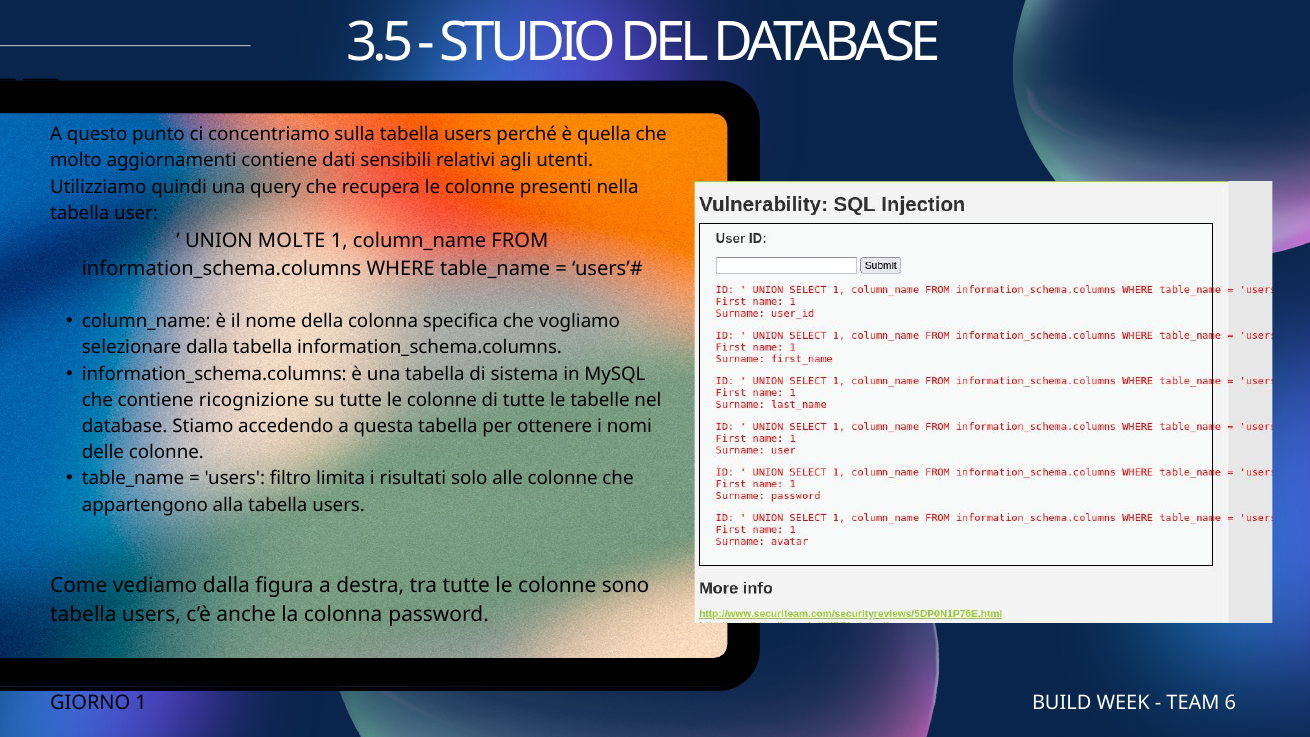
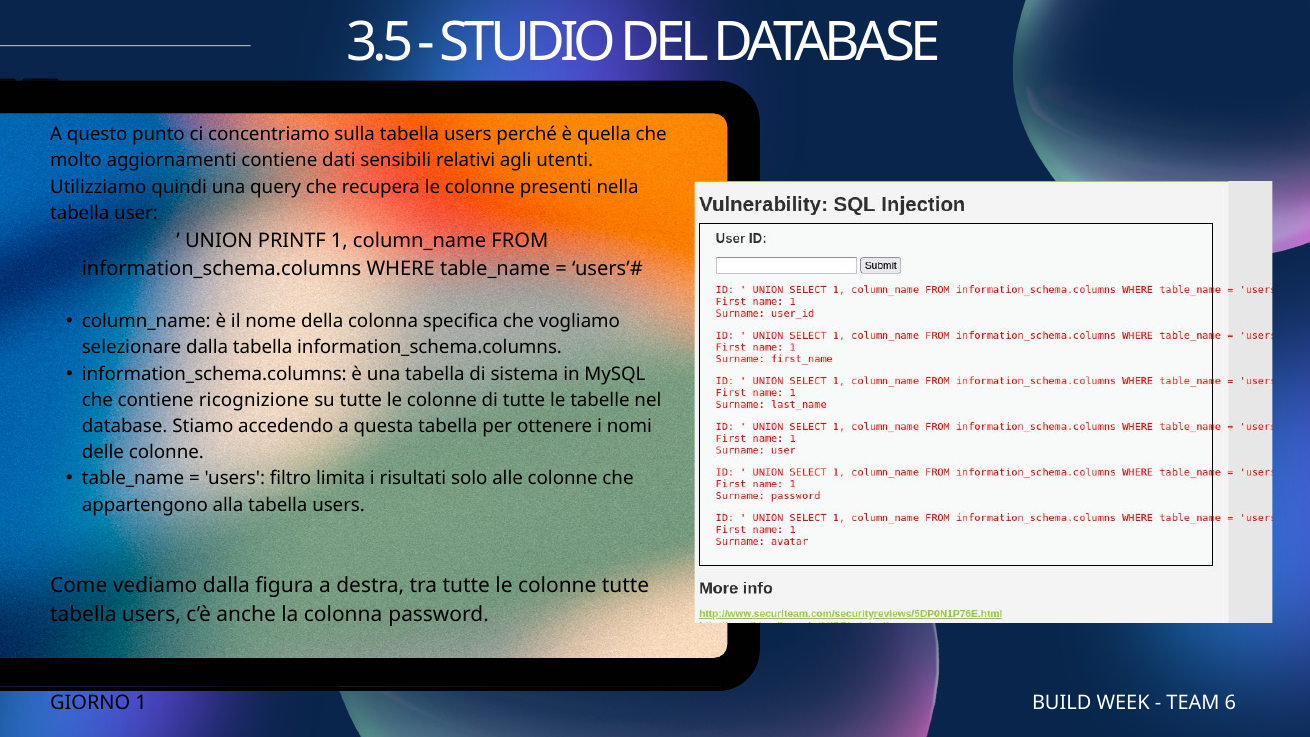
MOLTE: MOLTE -> PRINTF (292, 240)
colonne sono: sono -> tutte (625, 585)
